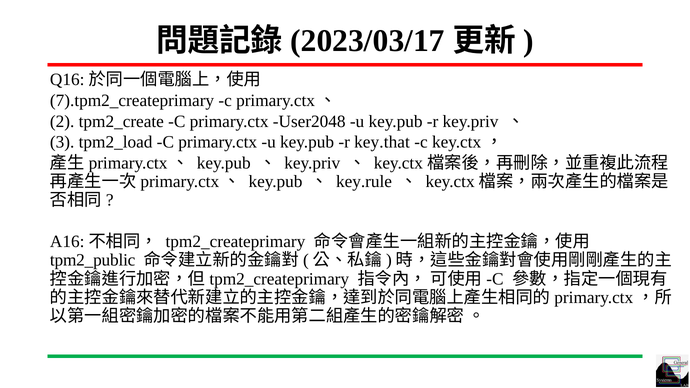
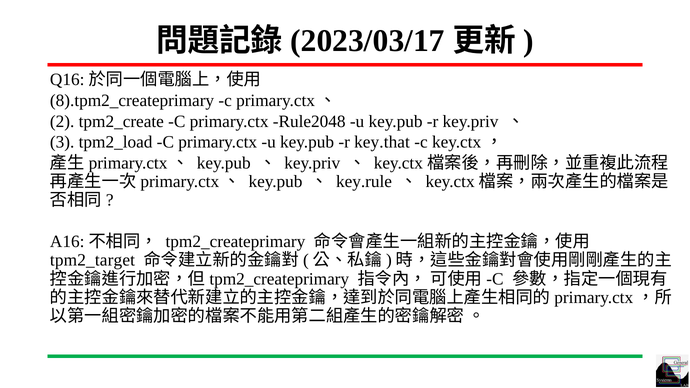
7).tpm2_createprimary: 7).tpm2_createprimary -> 8).tpm2_createprimary (132, 101)
User2048: User2048 -> Rule2048 (309, 121)
tpm2_public: tpm2_public -> tpm2_target (92, 260)
